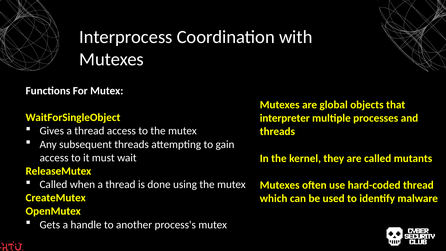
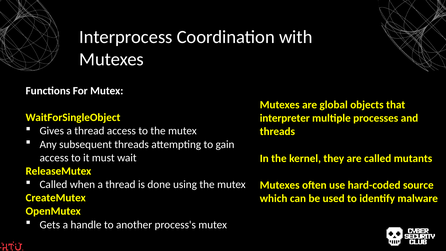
hard-coded thread: thread -> source (418, 185)
